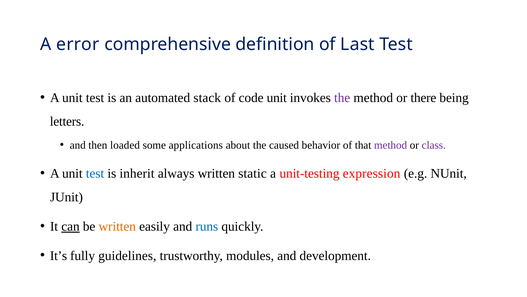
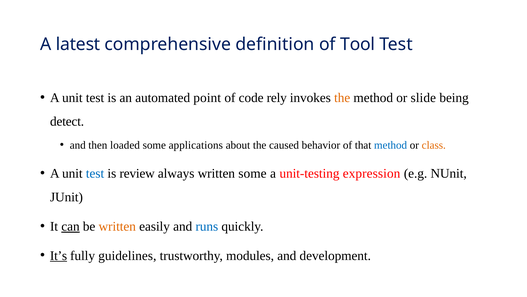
error: error -> latest (78, 44)
Last: Last -> Tool (358, 44)
stack: stack -> point (207, 98)
code unit: unit -> rely (277, 98)
the colour: purple -> orange (342, 98)
there: there -> slide (423, 98)
letters: letters -> detect (67, 121)
method colour: purple -> blue (391, 145)
class colour: purple -> orange (434, 145)
inherit: inherit -> review (137, 173)
written static: static -> some (252, 173)
It’s underline: none -> present (59, 255)
